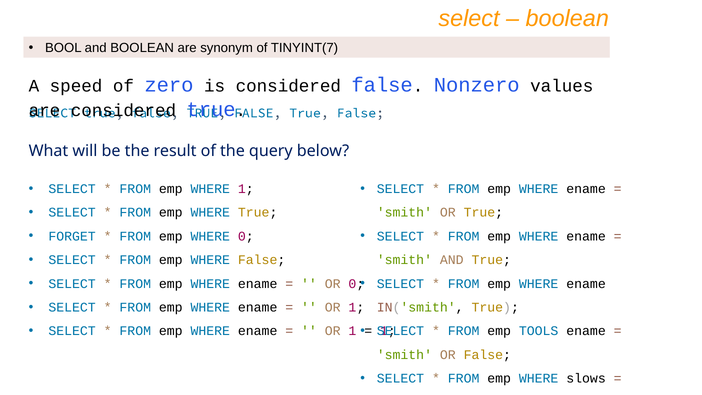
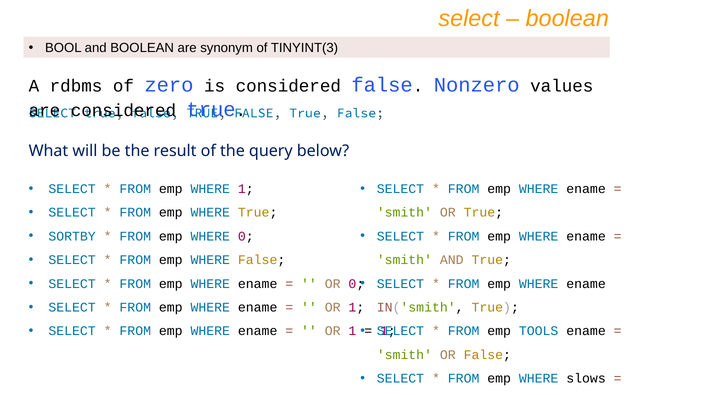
TINYINT(7: TINYINT(7 -> TINYINT(3 (305, 48)
speed: speed -> rdbms (76, 86)
FORGET: FORGET -> SORTBY (72, 236)
